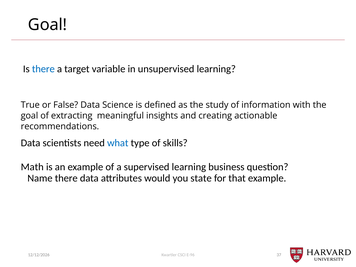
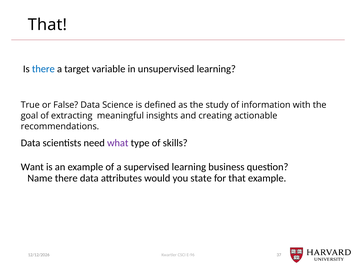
Goal: Goal -> That (47, 25)
what colour: blue -> purple (118, 143)
Math: Math -> Want (32, 167)
